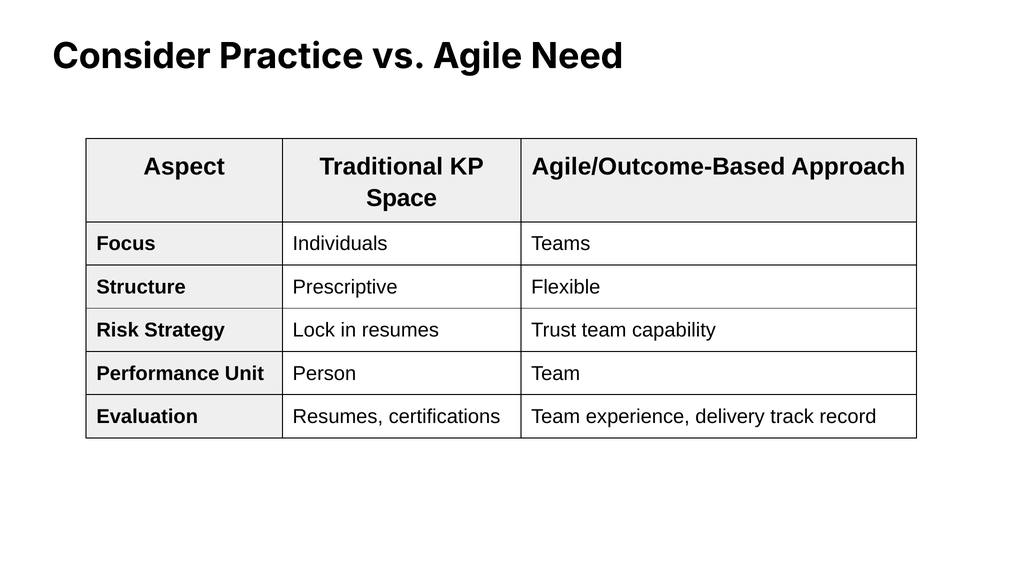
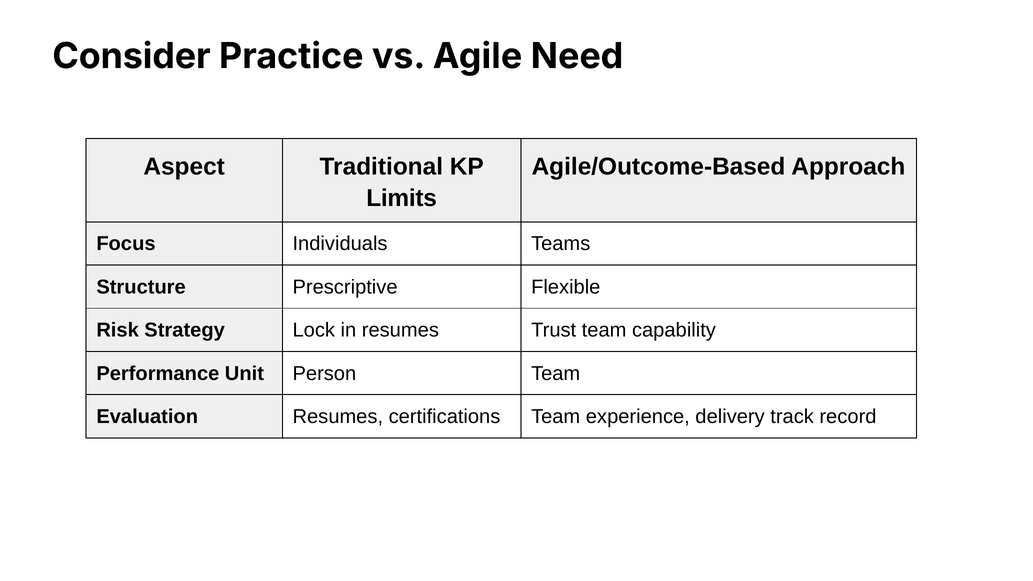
Space: Space -> Limits (402, 198)
